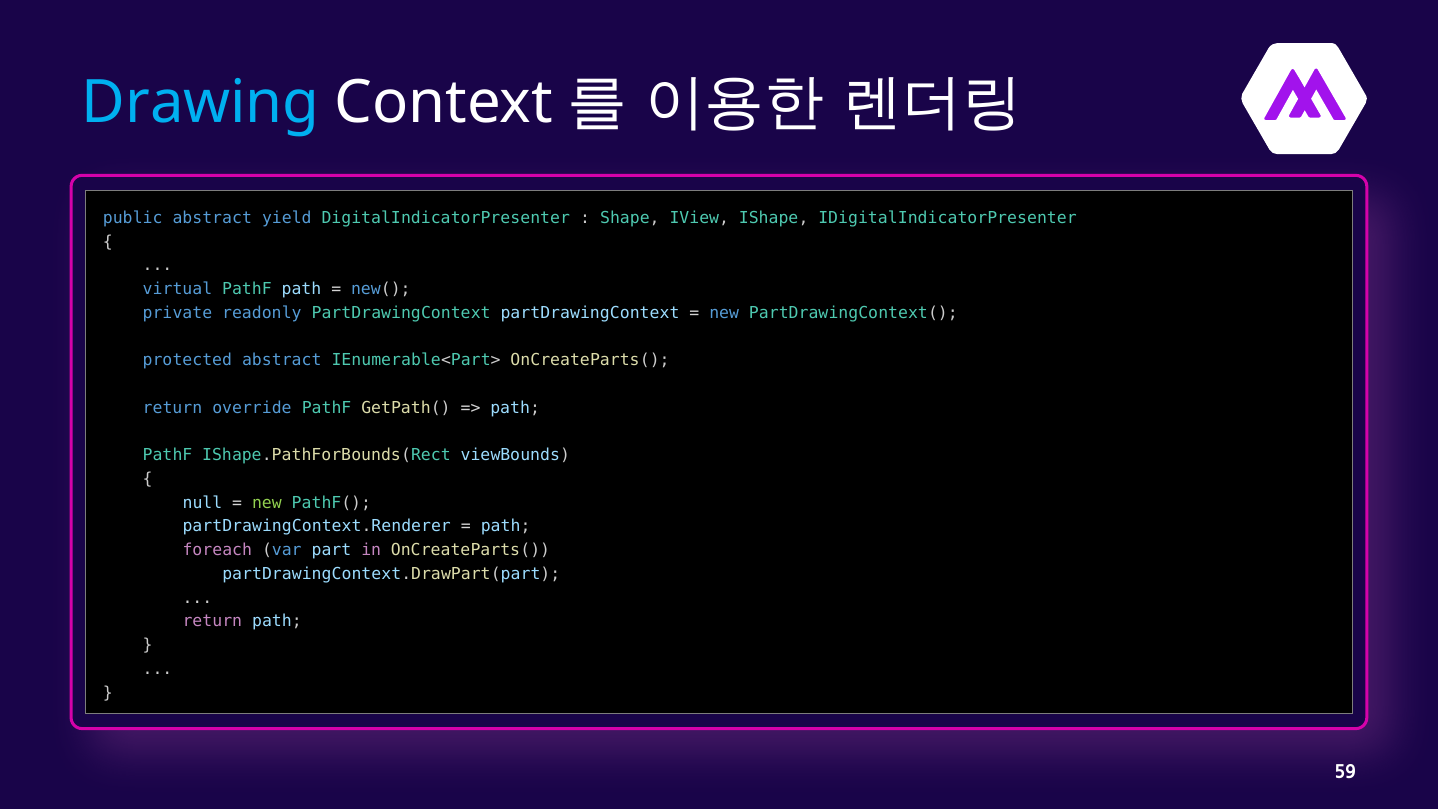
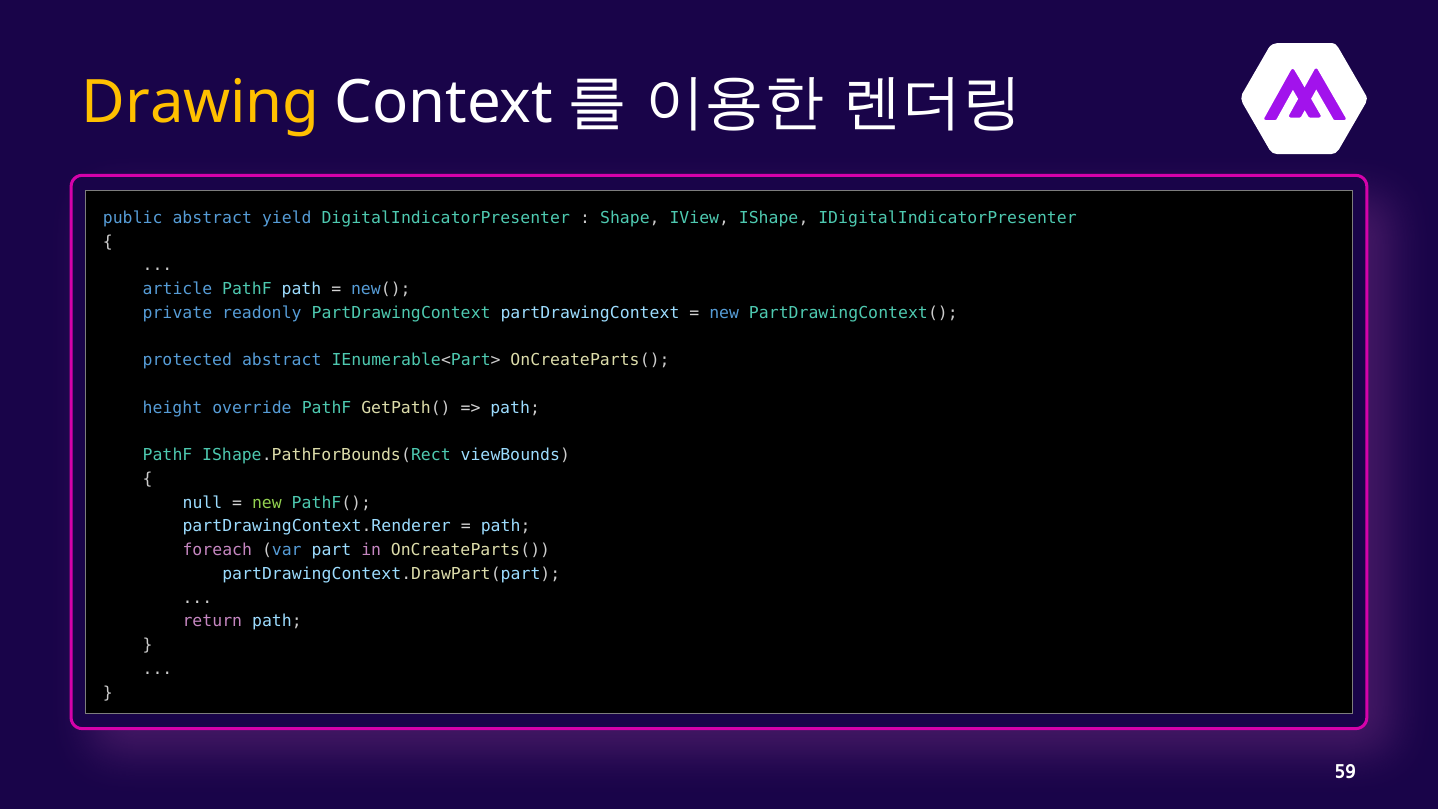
Drawing colour: light blue -> yellow (201, 103)
virtual: virtual -> article (177, 289)
return: return -> height (172, 408)
